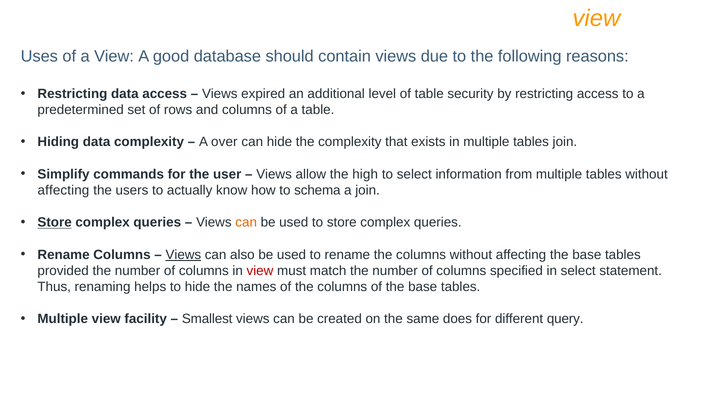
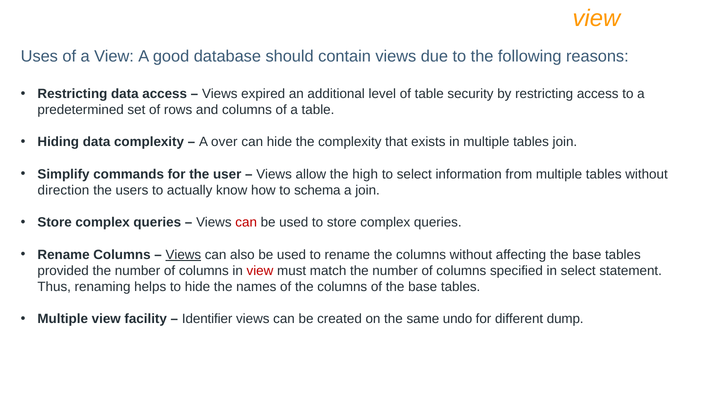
affecting: affecting -> direction (63, 190)
Store underline: present -> none (55, 223)
can colour: orange -> red (246, 223)
Smallest: Smallest -> Identifier (207, 319)
does: does -> undo (458, 319)
query: query -> dump (565, 319)
